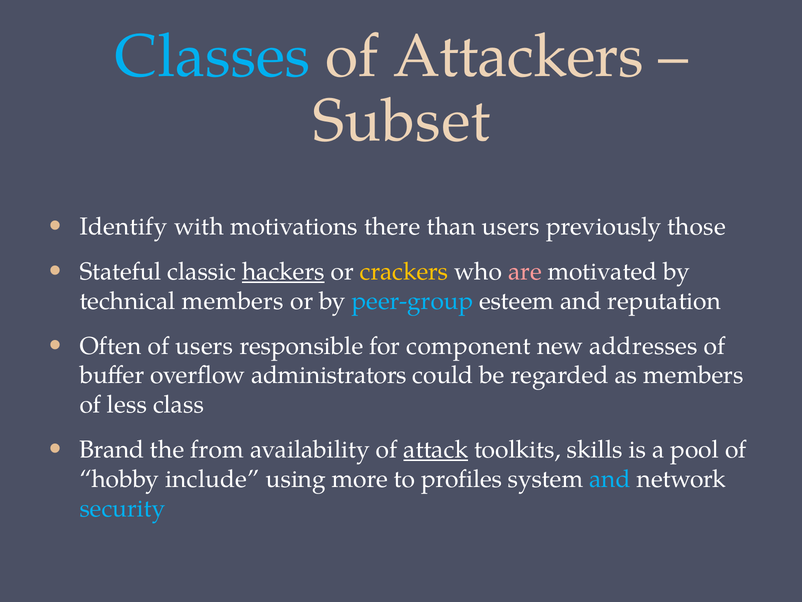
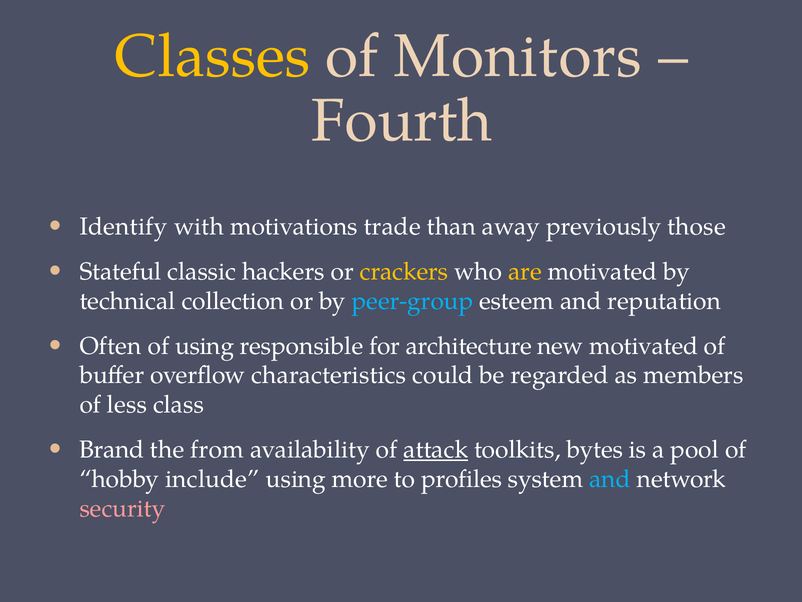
Classes colour: light blue -> yellow (213, 56)
Attackers: Attackers -> Monitors (518, 56)
Subset: Subset -> Fourth (402, 121)
there: there -> trade (392, 226)
than users: users -> away (511, 226)
hackers underline: present -> none (283, 271)
are colour: pink -> yellow (525, 271)
technical members: members -> collection (233, 301)
of users: users -> using (205, 346)
component: component -> architecture (469, 346)
new addresses: addresses -> motivated (644, 346)
administrators: administrators -> characteristics (329, 375)
skills: skills -> bytes (595, 449)
security colour: light blue -> pink (122, 508)
